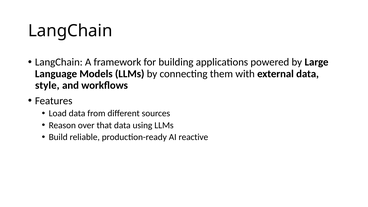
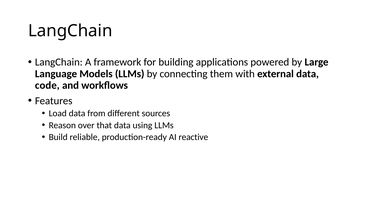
style: style -> code (47, 85)
